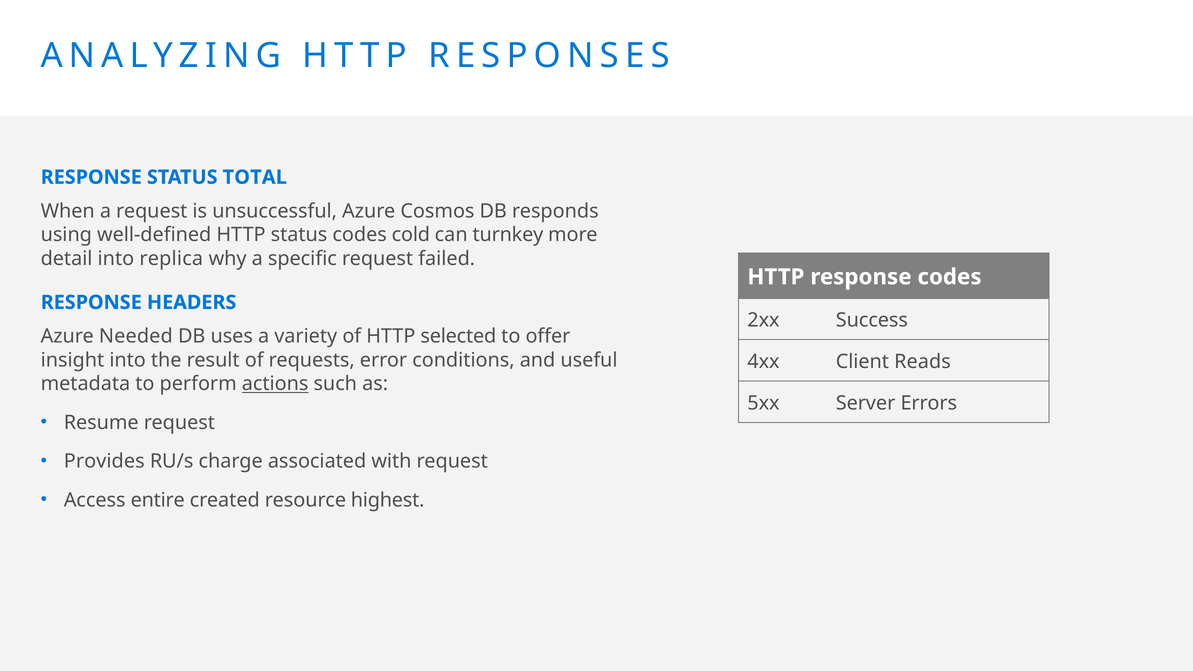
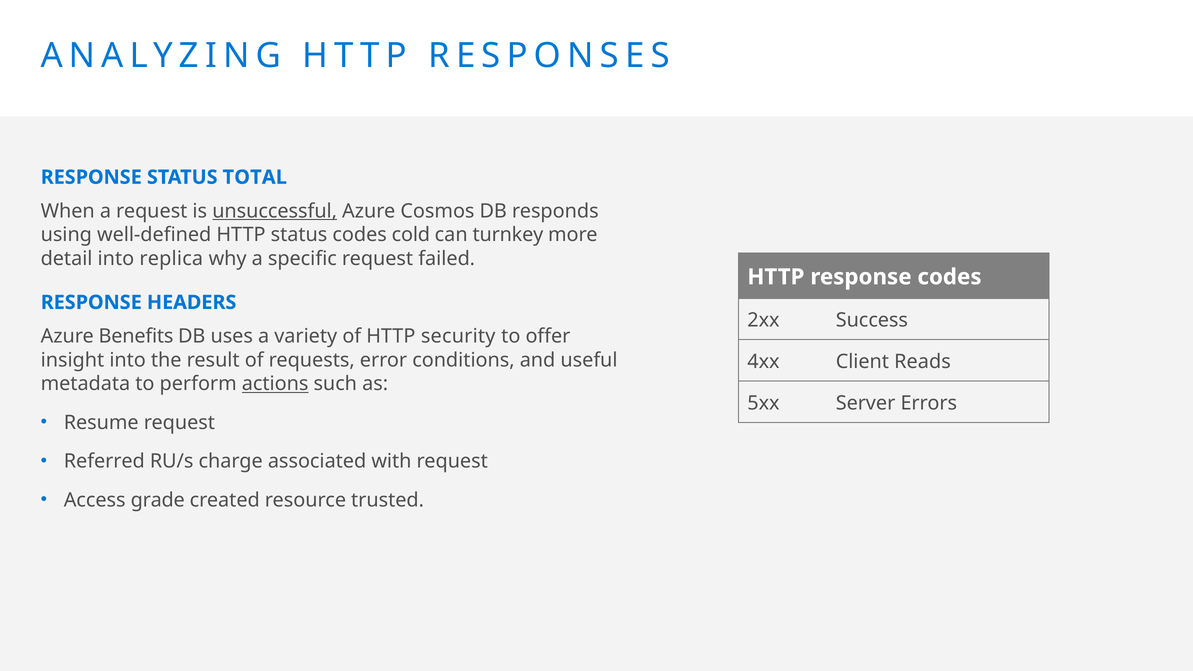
unsuccessful underline: none -> present (275, 211)
Needed: Needed -> Benefits (136, 336)
selected: selected -> security (458, 336)
Provides: Provides -> Referred (104, 461)
entire: entire -> grade (158, 500)
highest: highest -> trusted (388, 500)
